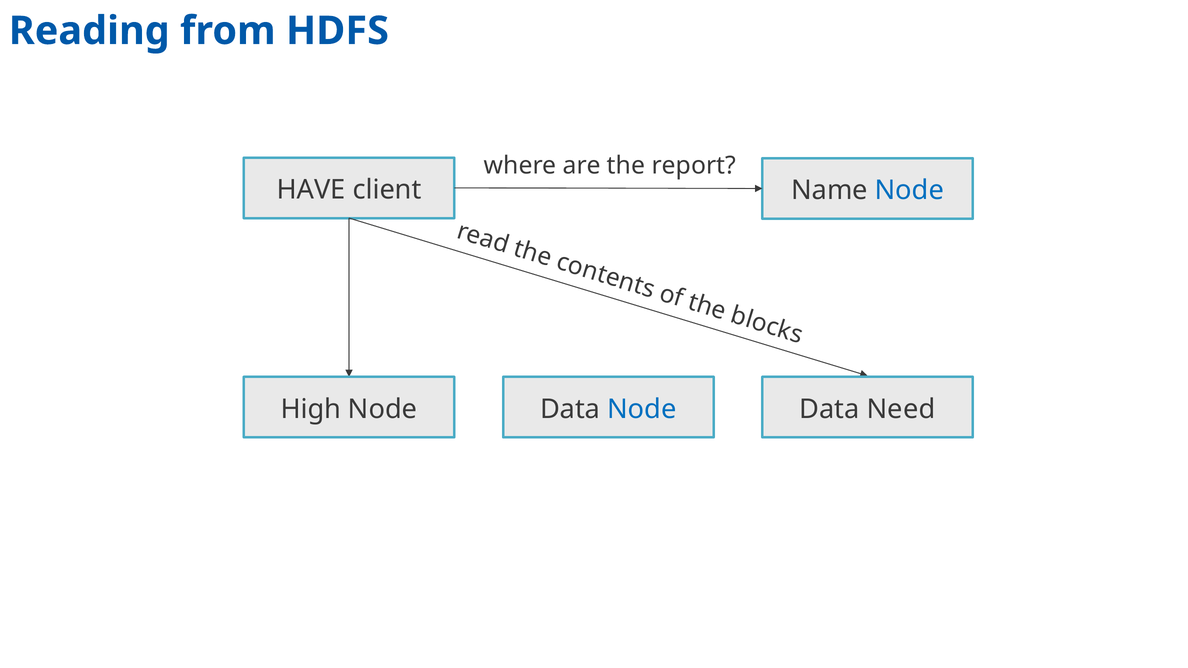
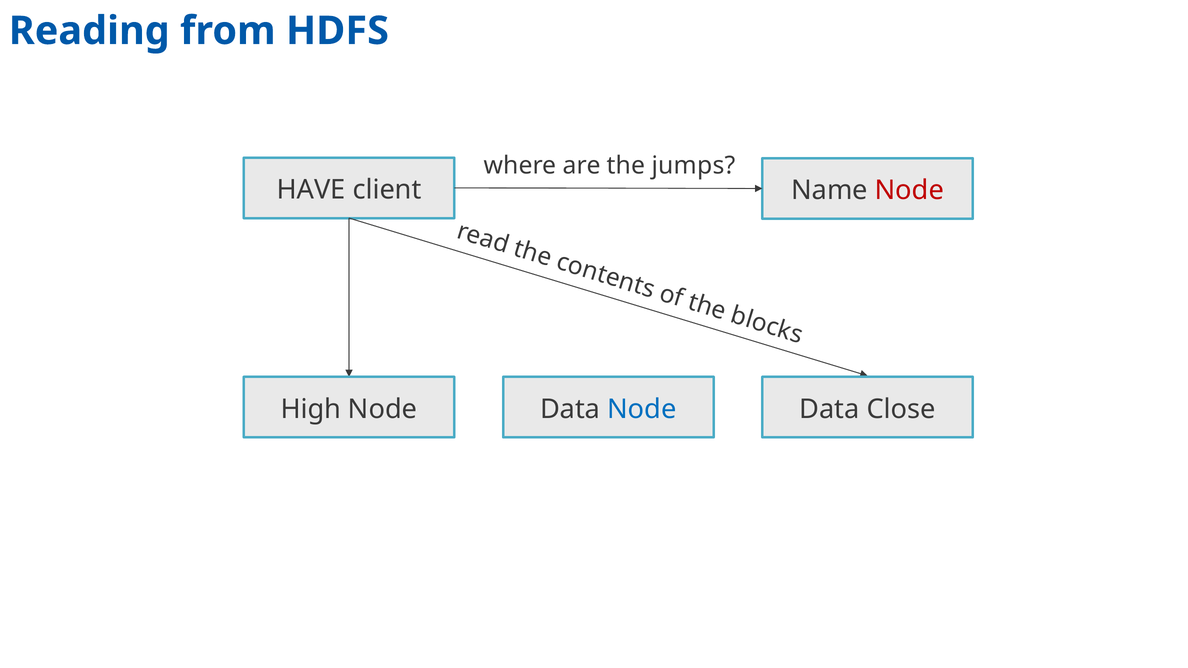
report: report -> jumps (694, 166)
Node colour: blue -> red (909, 190)
Need: Need -> Close (901, 409)
